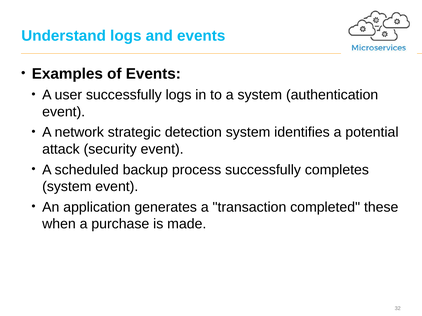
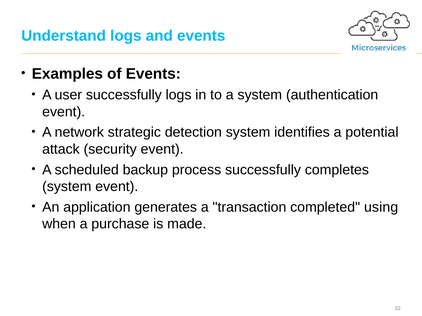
these: these -> using (381, 207)
